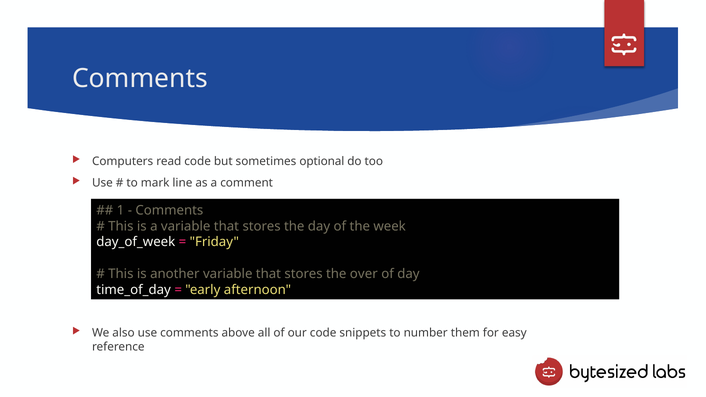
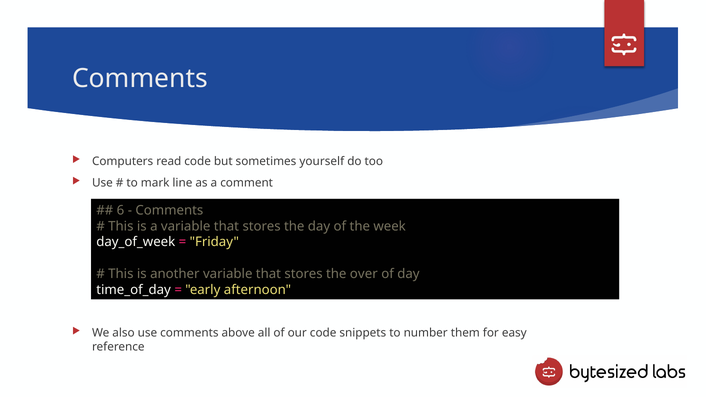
optional: optional -> yourself (322, 161)
1: 1 -> 6 (121, 210)
